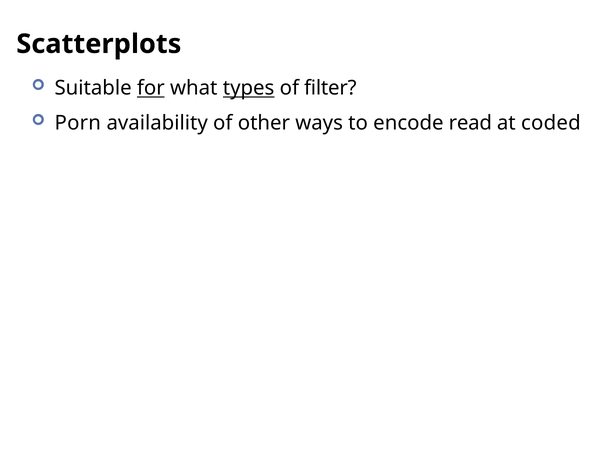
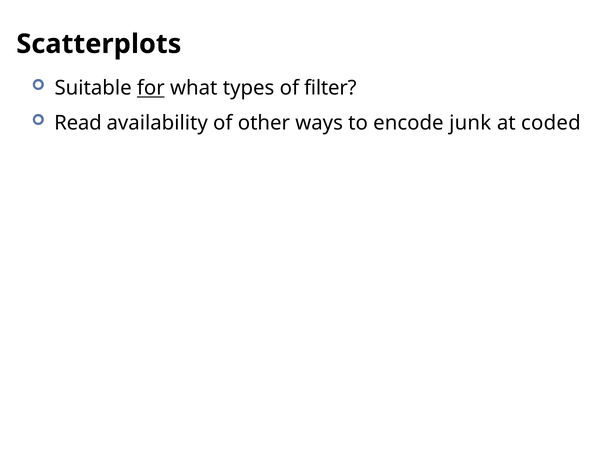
types underline: present -> none (249, 88)
Porn: Porn -> Read (78, 123)
read: read -> junk (470, 123)
